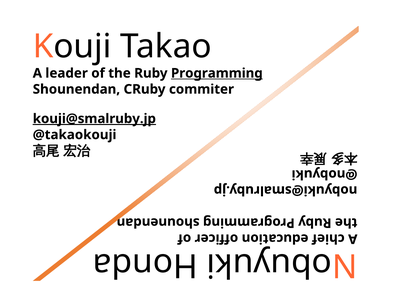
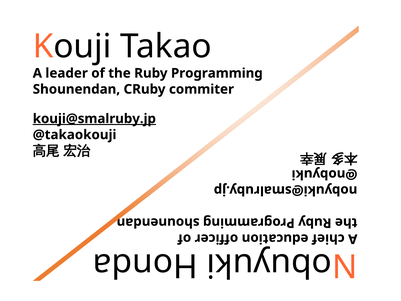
Programming underline: present -> none (217, 73)
